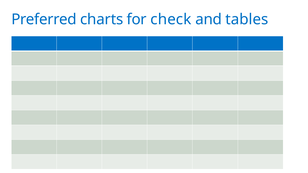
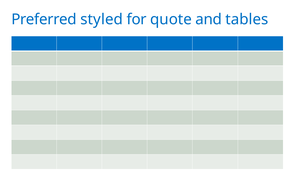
charts: charts -> styled (102, 19)
check: check -> quote (171, 19)
